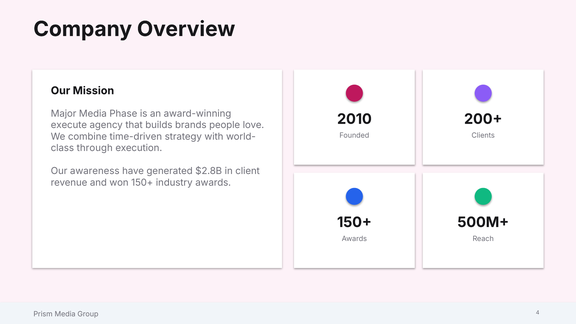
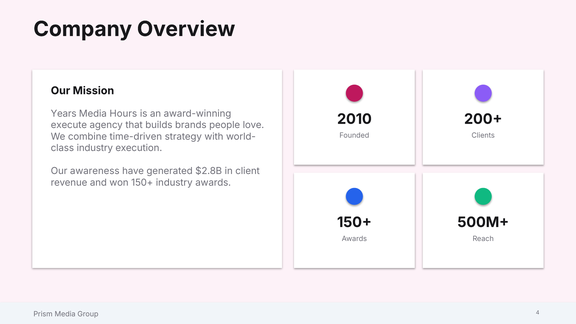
Major: Major -> Years (64, 114)
Phase: Phase -> Hours (123, 114)
through: through -> industry (95, 148)
